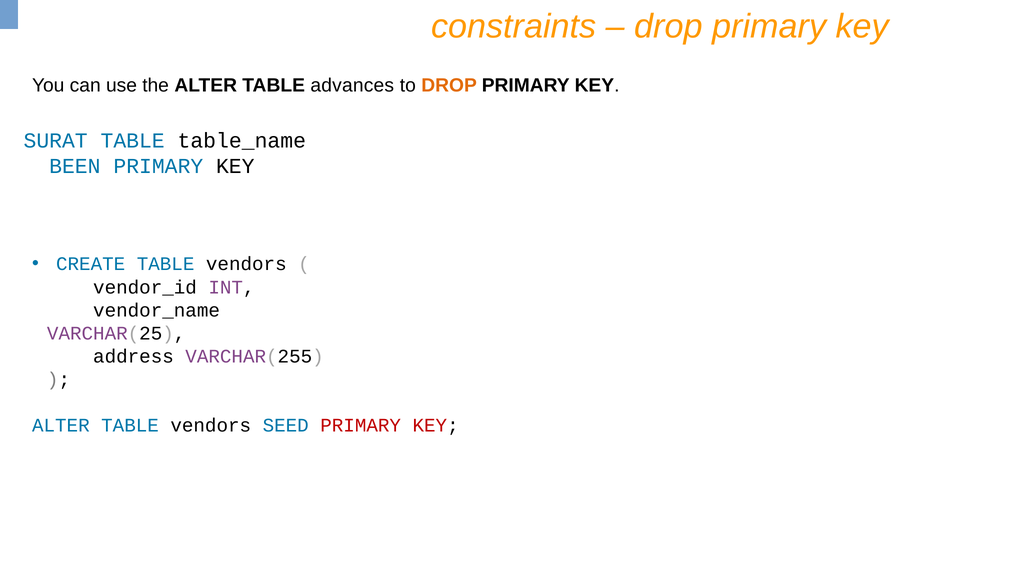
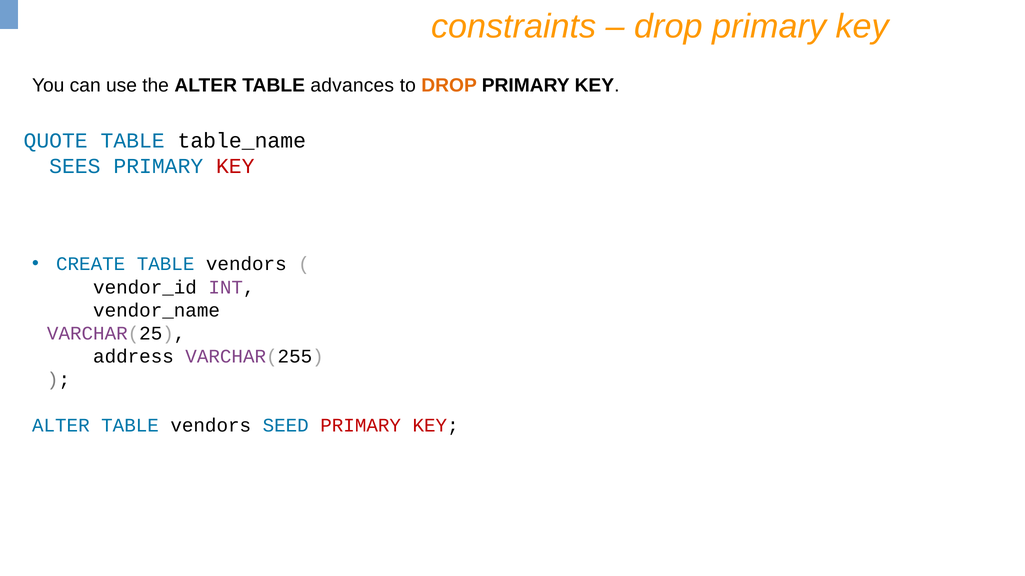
SURAT: SURAT -> QUOTE (56, 141)
BEEN: BEEN -> SEES (75, 166)
KEY colour: black -> red (235, 166)
